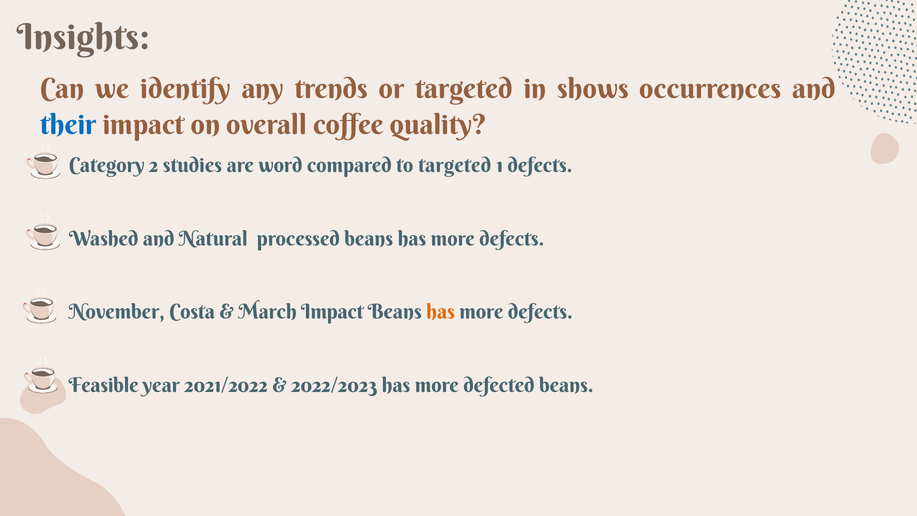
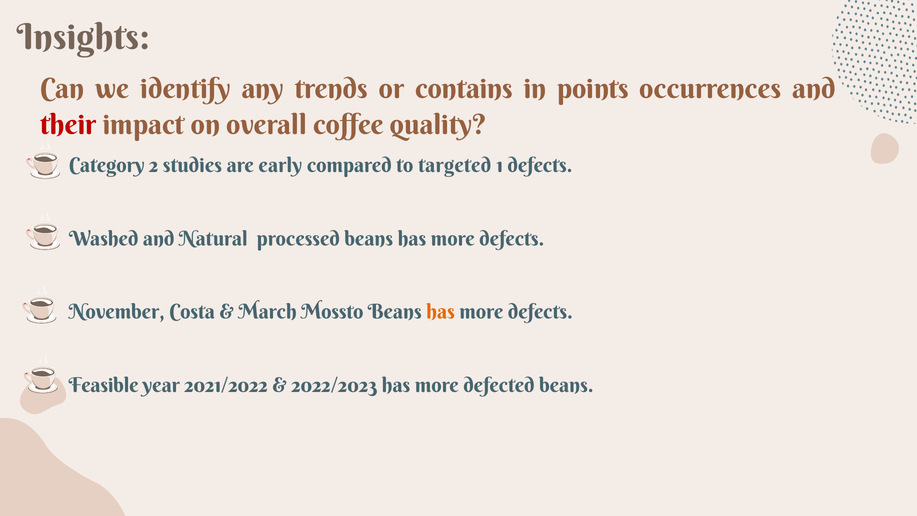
or targeted: targeted -> contains (464, 89)
shows: shows -> points (593, 89)
their colour: blue -> red (68, 125)
word: word -> early (280, 166)
March Impact: Impact -> Mossto (332, 312)
